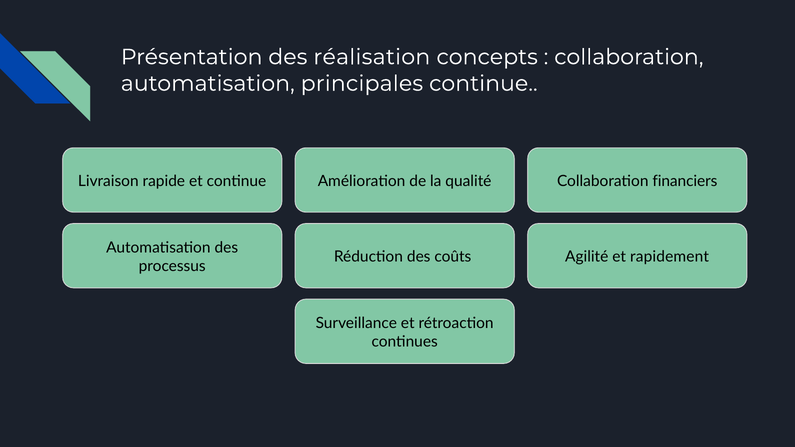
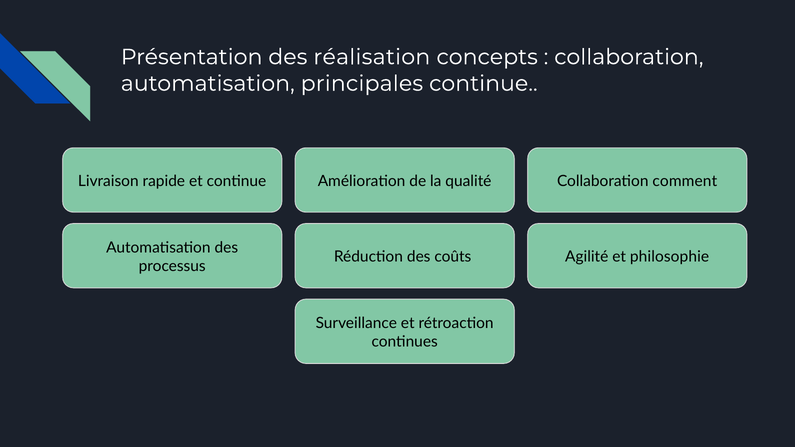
financiers: financiers -> comment (685, 181)
rapidement: rapidement -> philosophie (670, 257)
